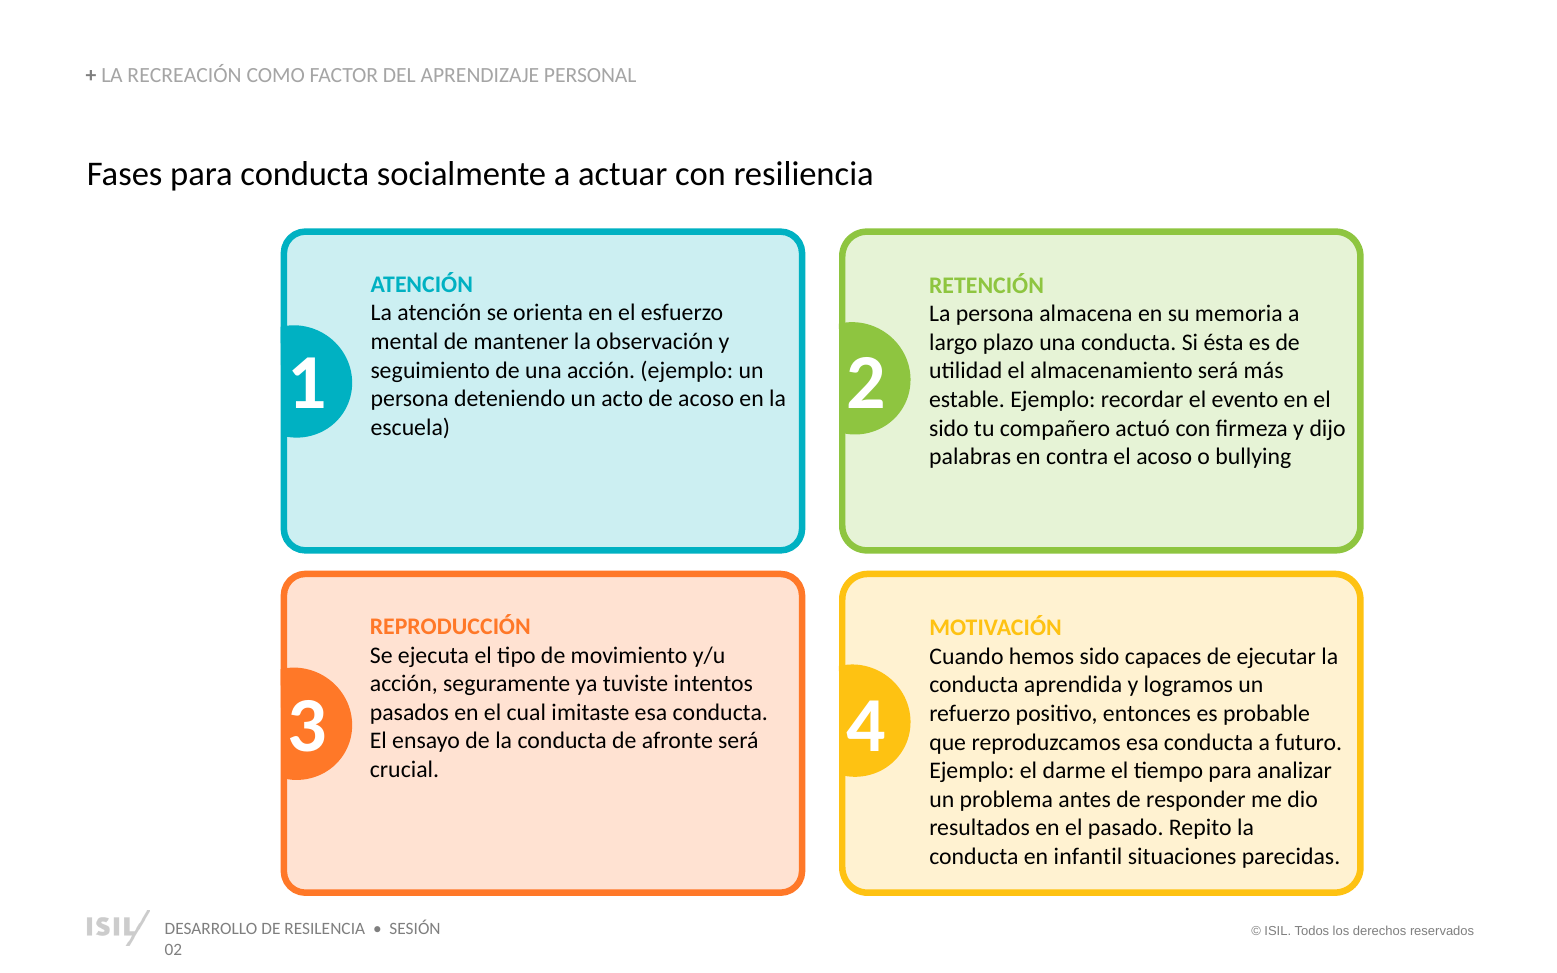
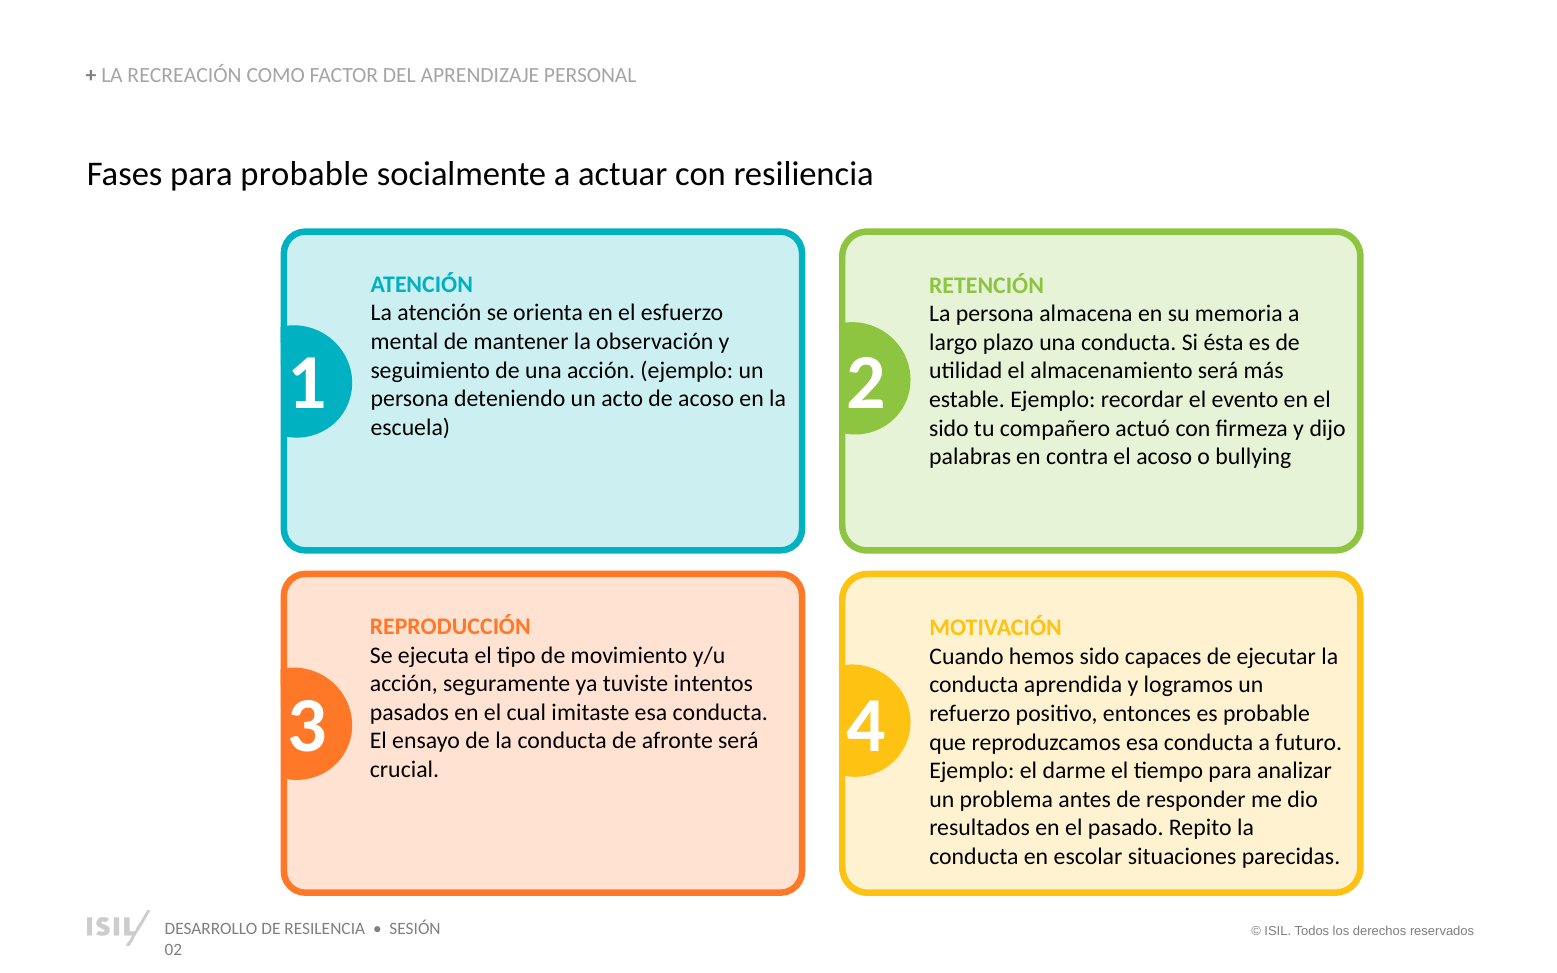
para conducta: conducta -> probable (304, 174)
infantil: infantil -> escolar (1088, 857)
